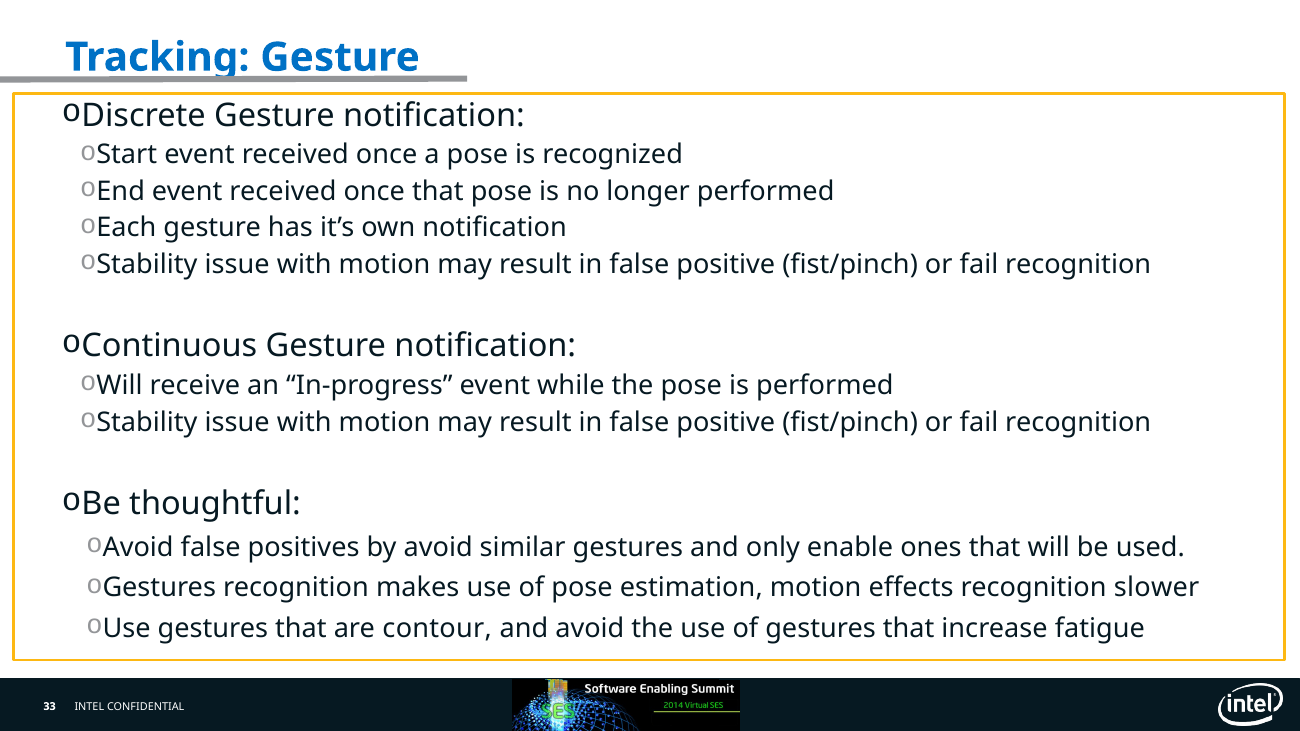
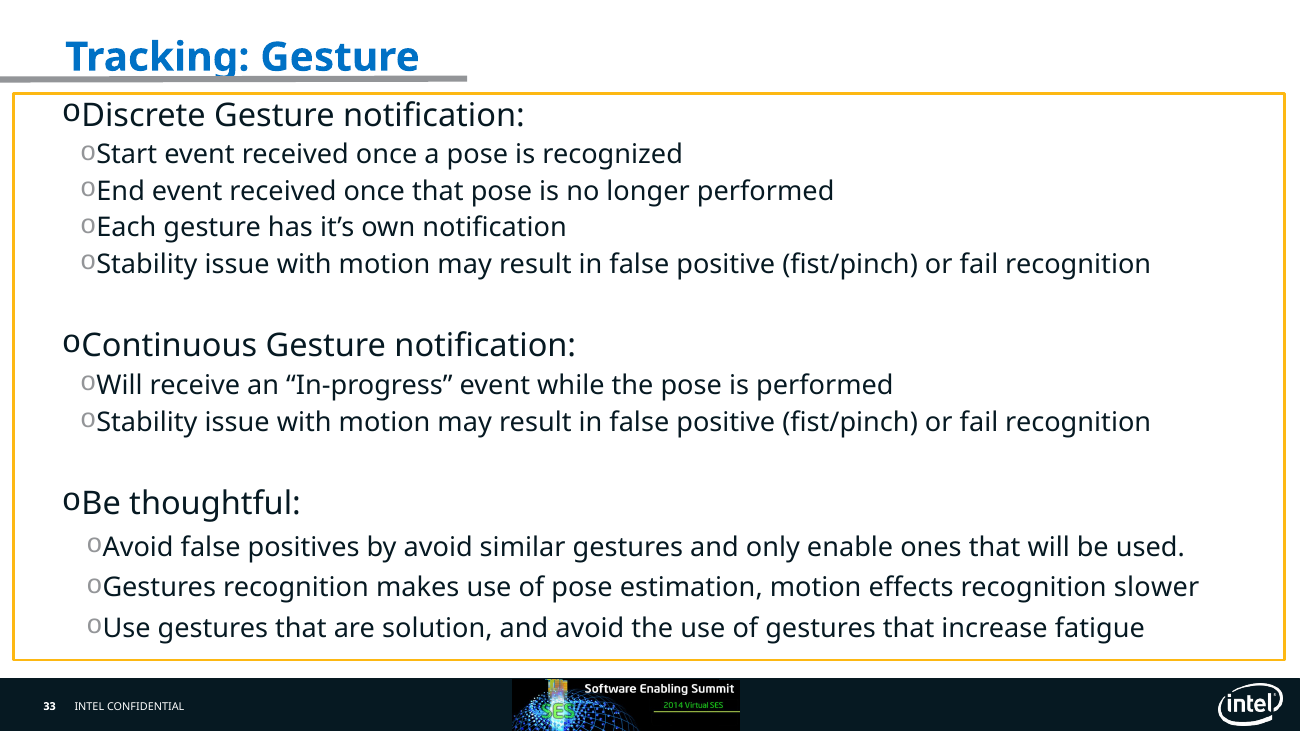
contour: contour -> solution (437, 629)
